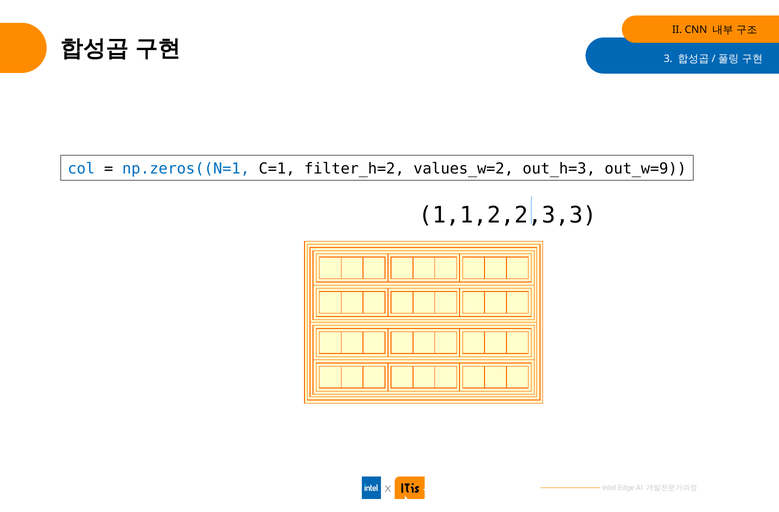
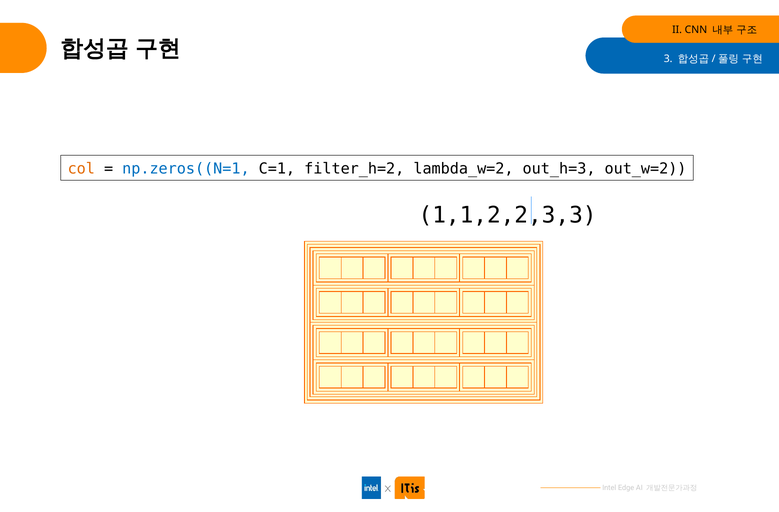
col colour: blue -> orange (81, 169)
values_w=2: values_w=2 -> lambda_w=2 (463, 169)
out_w=9: out_w=9 -> out_w=2 (646, 169)
